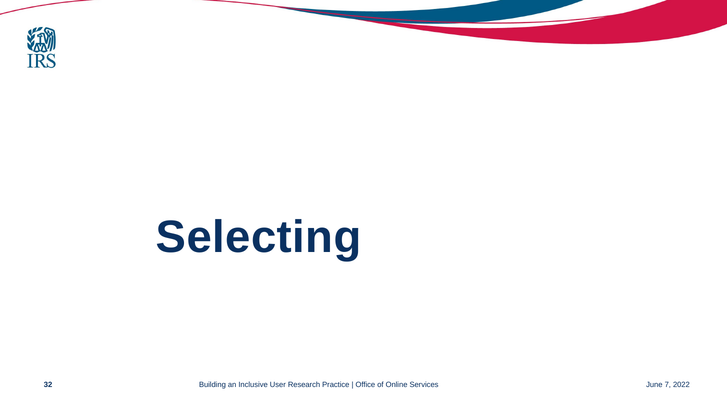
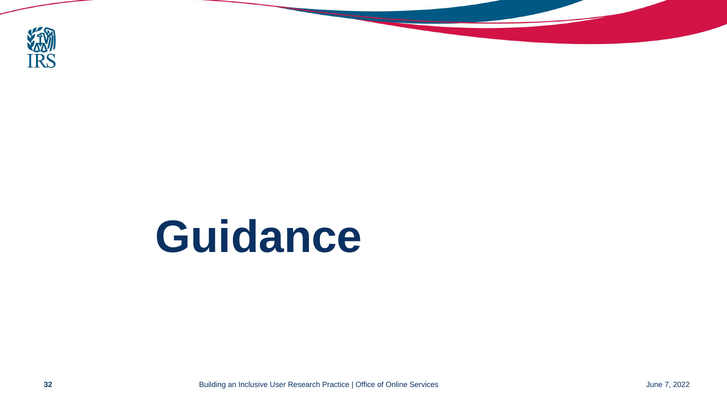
Selecting: Selecting -> Guidance (259, 237)
